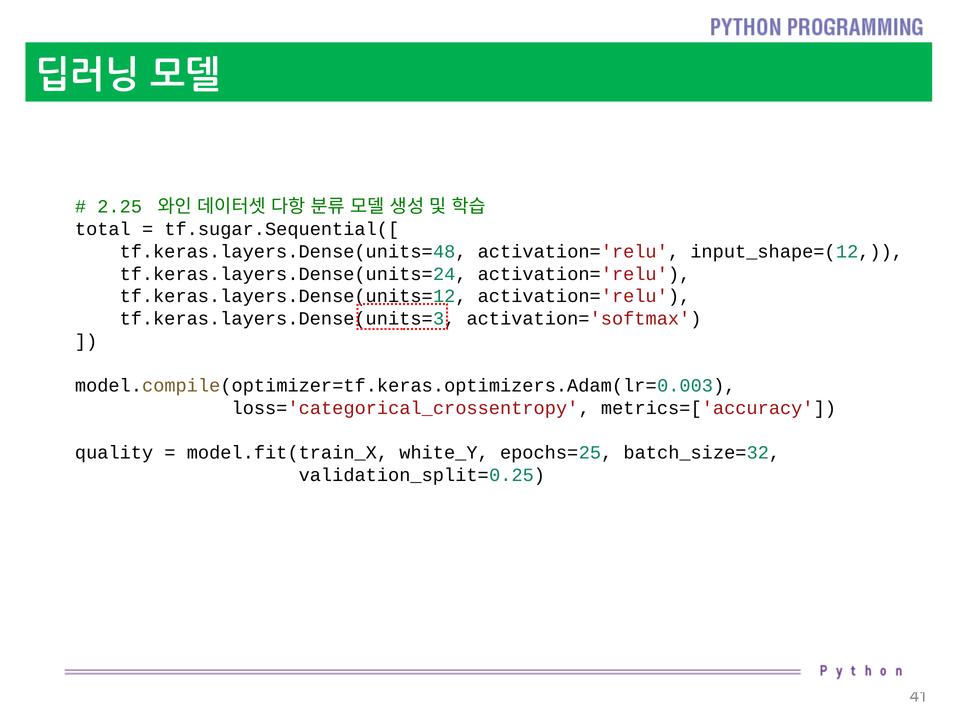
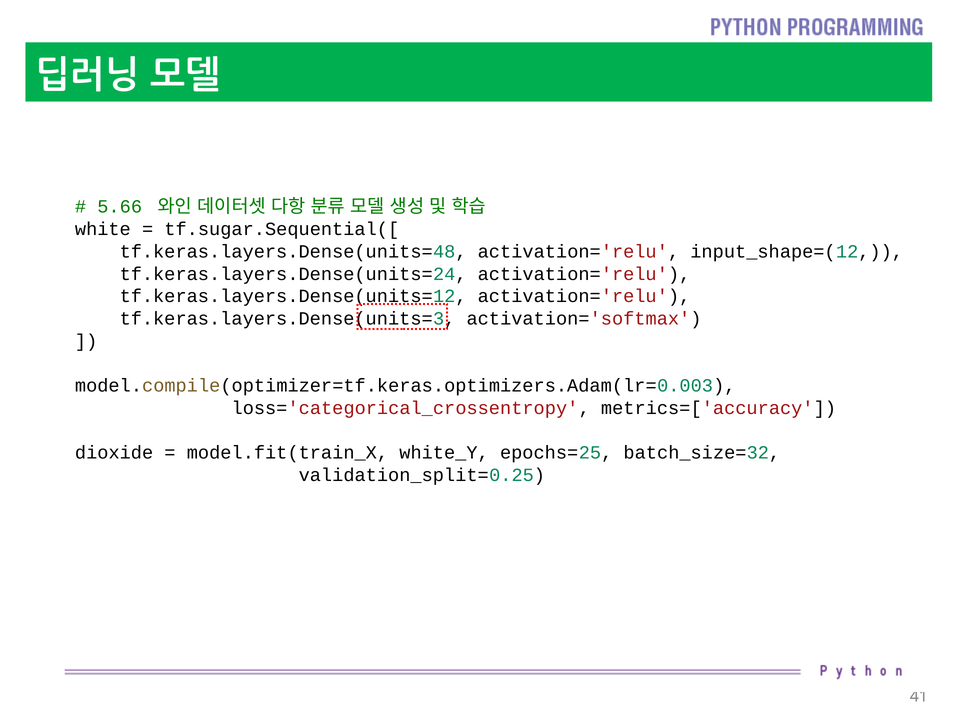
2.25: 2.25 -> 5.66 (120, 207)
total: total -> white (103, 229)
quality: quality -> dioxide (114, 453)
